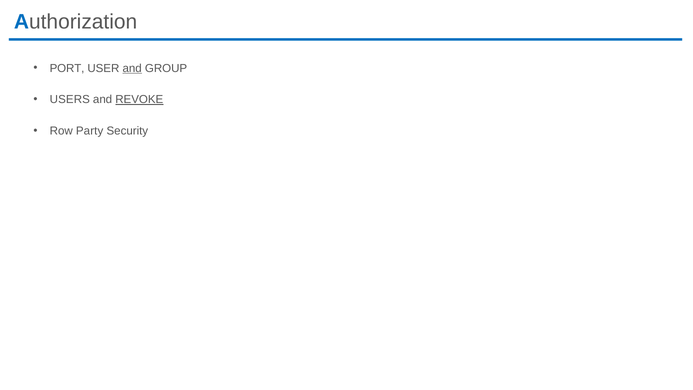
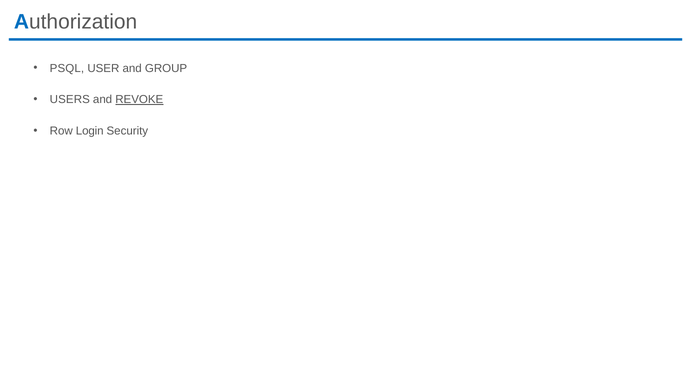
PORT: PORT -> PSQL (67, 68)
and underline: present -> none (132, 68)
Party: Party -> Login (90, 131)
